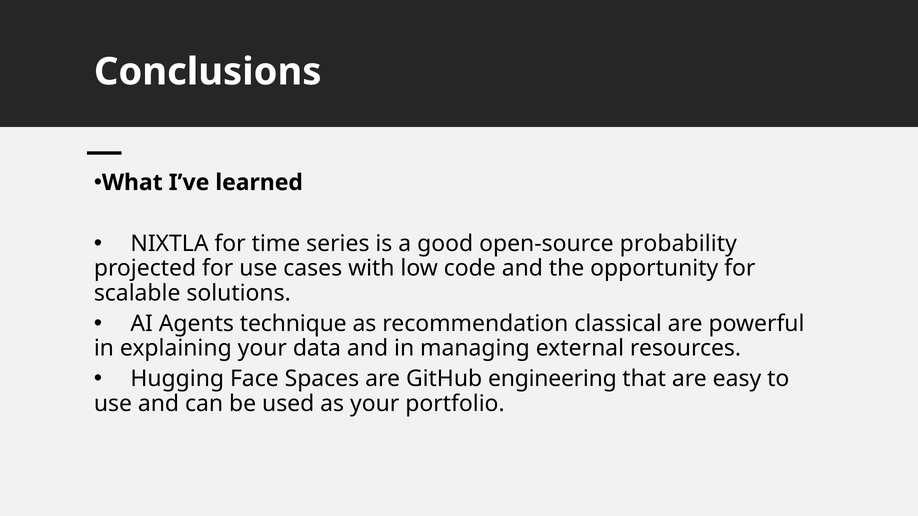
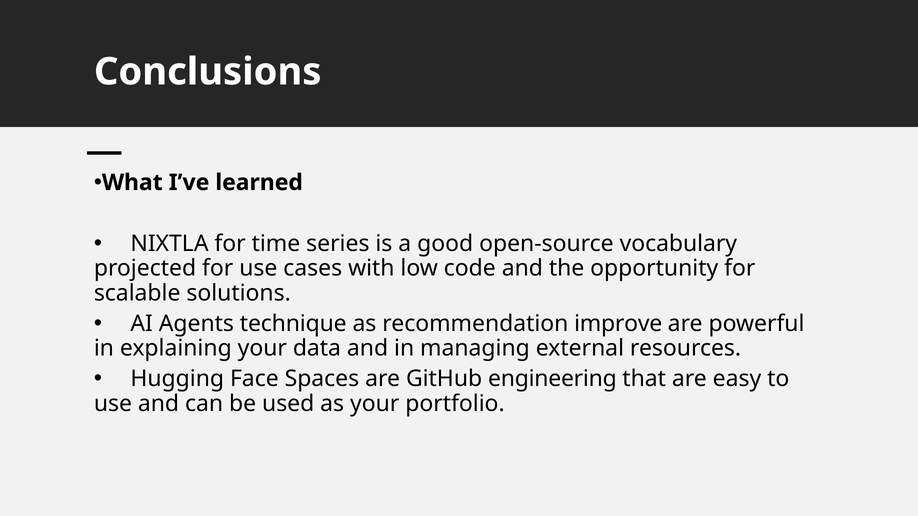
probability: probability -> vocabulary (678, 244)
classical: classical -> improve (618, 324)
